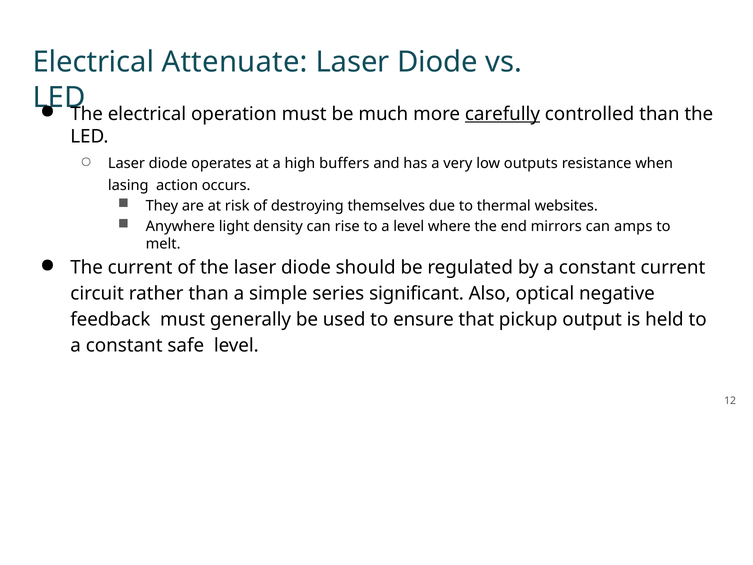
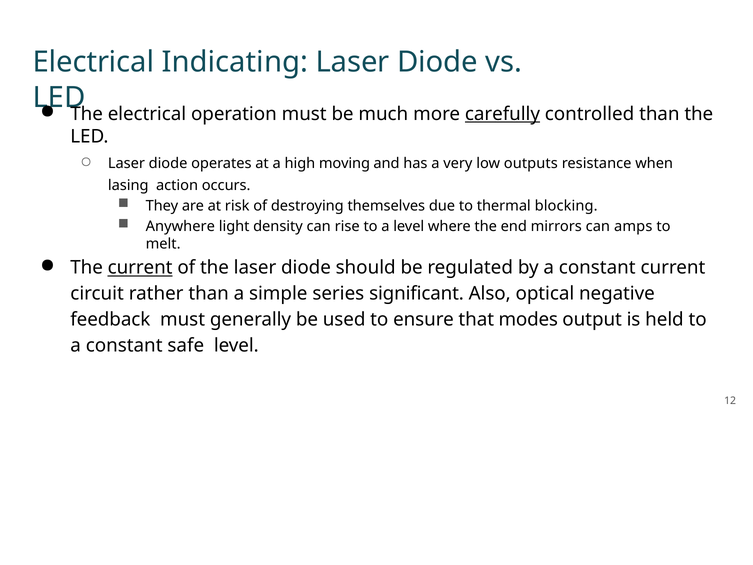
Attenuate: Attenuate -> Indicating (235, 62)
buffers: buffers -> moving (344, 164)
websites: websites -> blocking (566, 206)
current underline: none -> present (140, 268)
pickup: pickup -> modes (528, 320)
